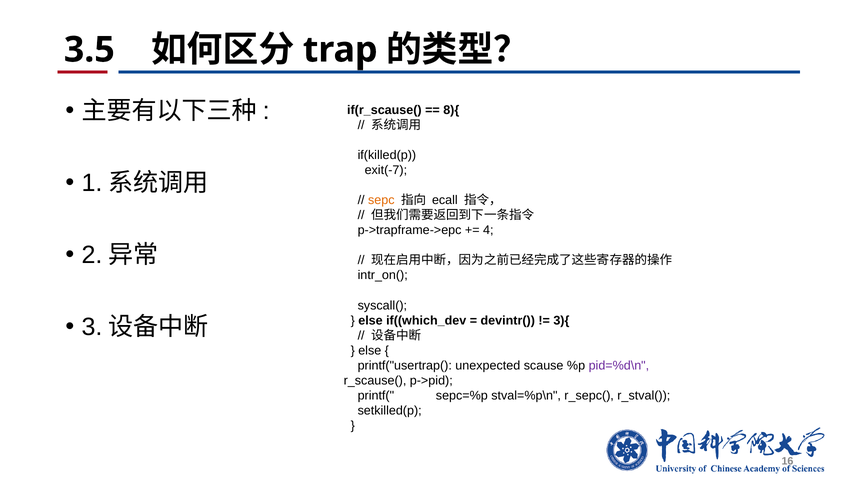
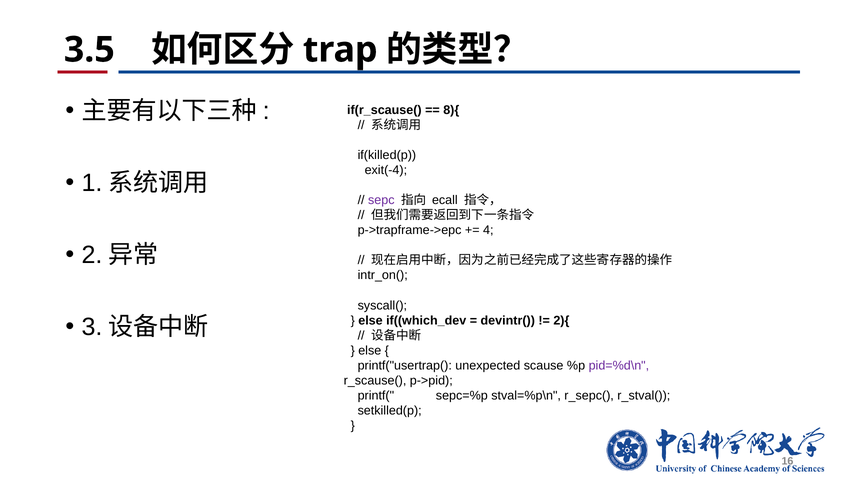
exit(-7: exit(-7 -> exit(-4 (386, 170)
sepc colour: orange -> purple (381, 200)
3){: 3){ -> 2){ (561, 321)
